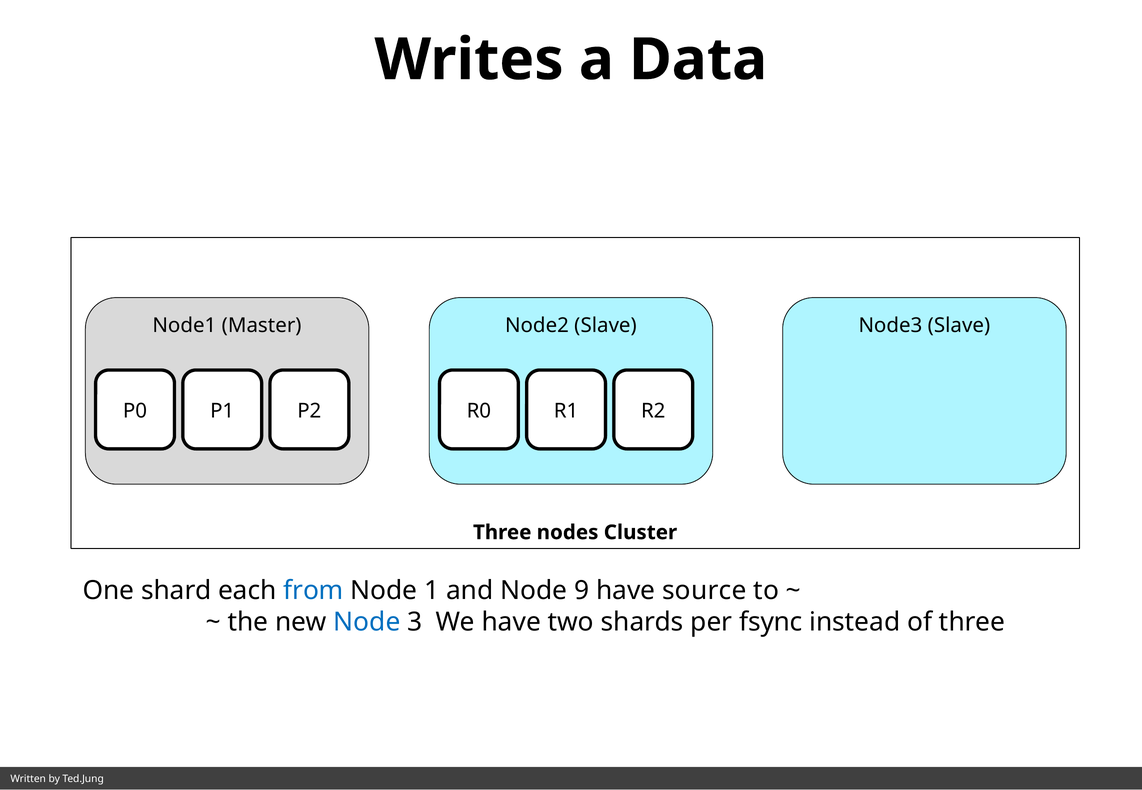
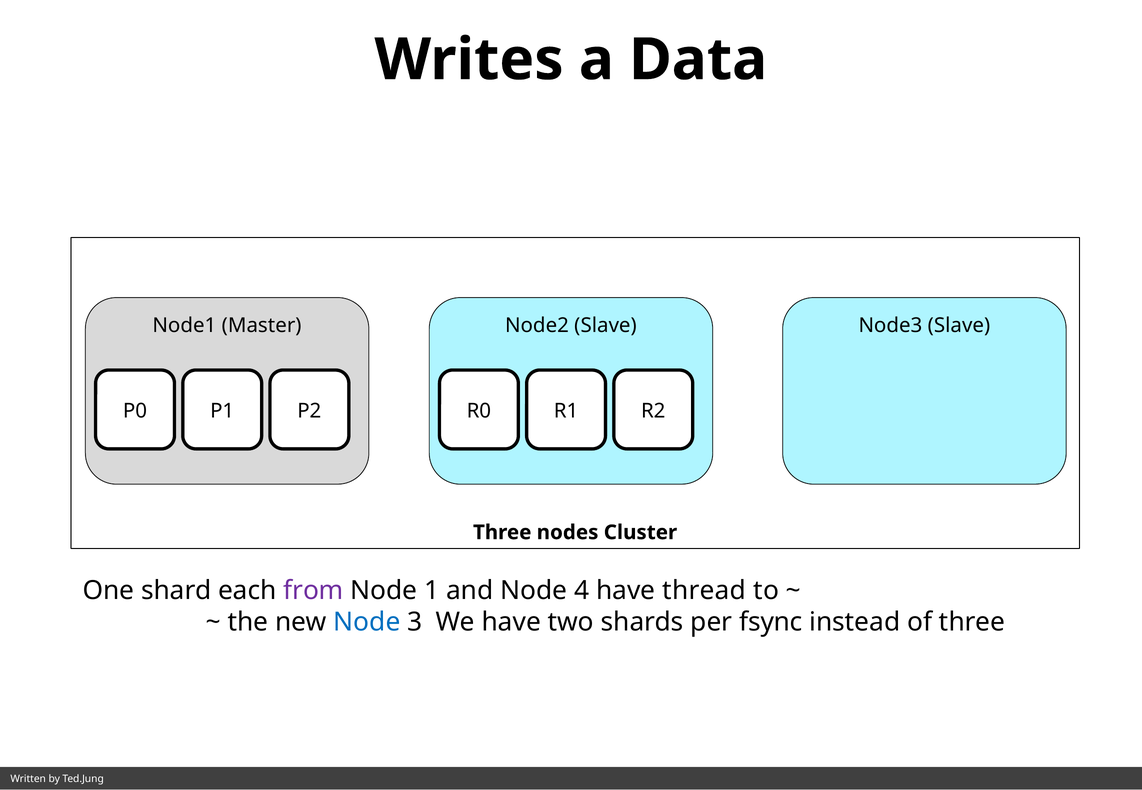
from colour: blue -> purple (314, 591)
9: 9 -> 4 (582, 591)
source: source -> thread (704, 591)
